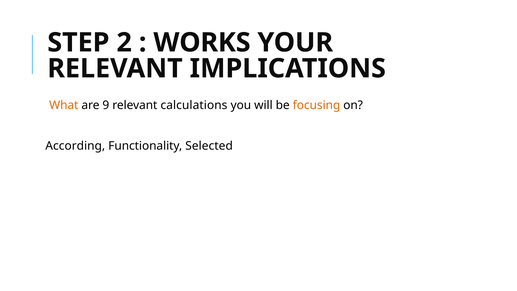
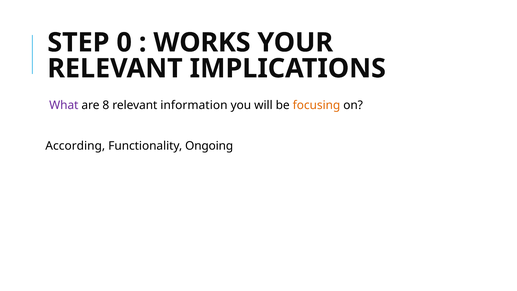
2: 2 -> 0 (124, 43)
What colour: orange -> purple (64, 105)
9: 9 -> 8 (106, 105)
calculations: calculations -> information (194, 105)
Selected: Selected -> Ongoing (209, 146)
